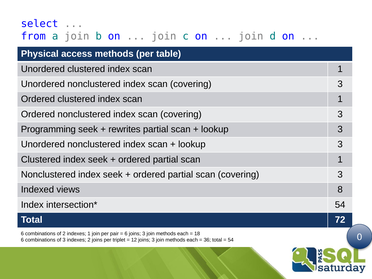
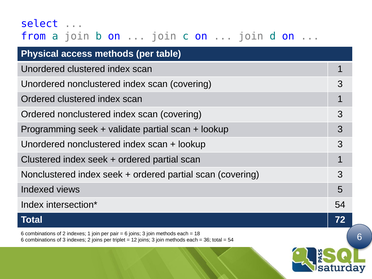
rewrites: rewrites -> validate (124, 129)
8: 8 -> 5 (340, 190)
54 0: 0 -> 6 (359, 237)
